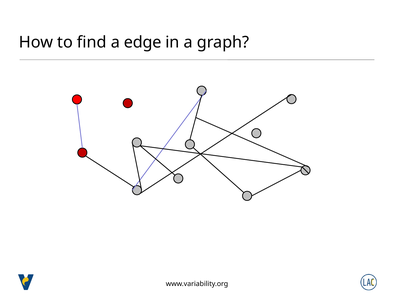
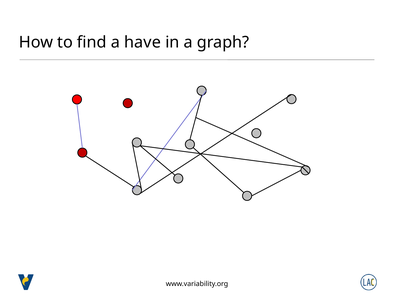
edge: edge -> have (143, 42)
